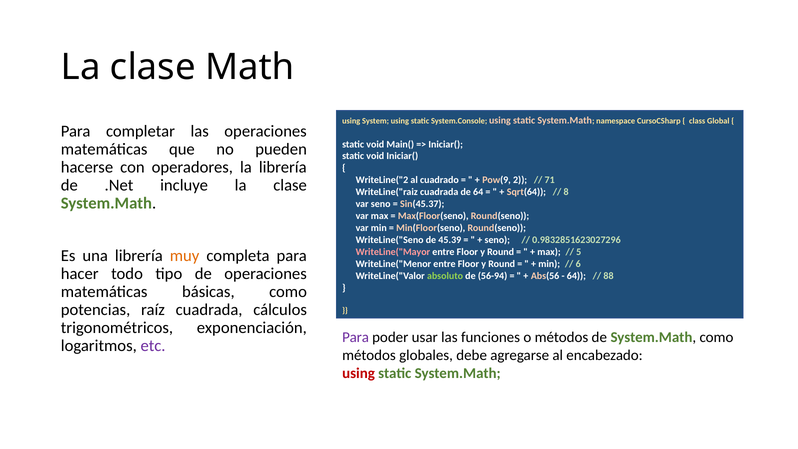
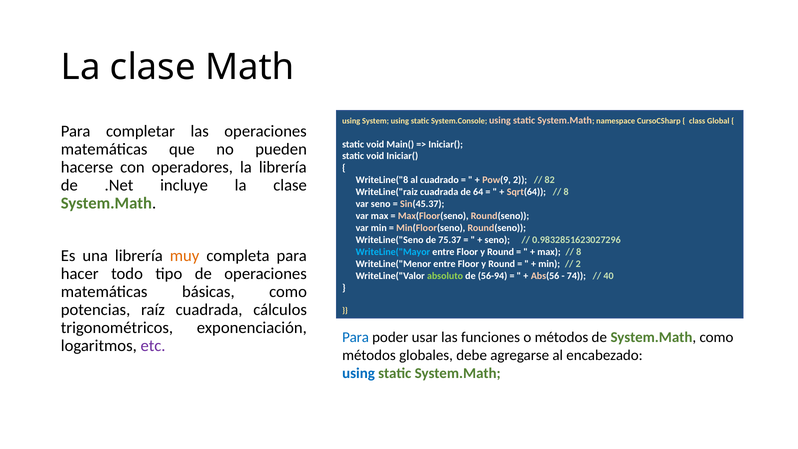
WriteLine("2: WriteLine("2 -> WriteLine("8 (382, 180)
71: 71 -> 82 (550, 180)
45.39: 45.39 -> 75.37 (450, 240)
WriteLine("Mayor colour: pink -> light blue (393, 252)
5: 5 -> 8 (579, 252)
6: 6 -> 2 (578, 264)
64: 64 -> 74 (576, 276)
88: 88 -> 40 (609, 276)
Para colour: purple -> blue (356, 337)
using colour: red -> blue (359, 373)
